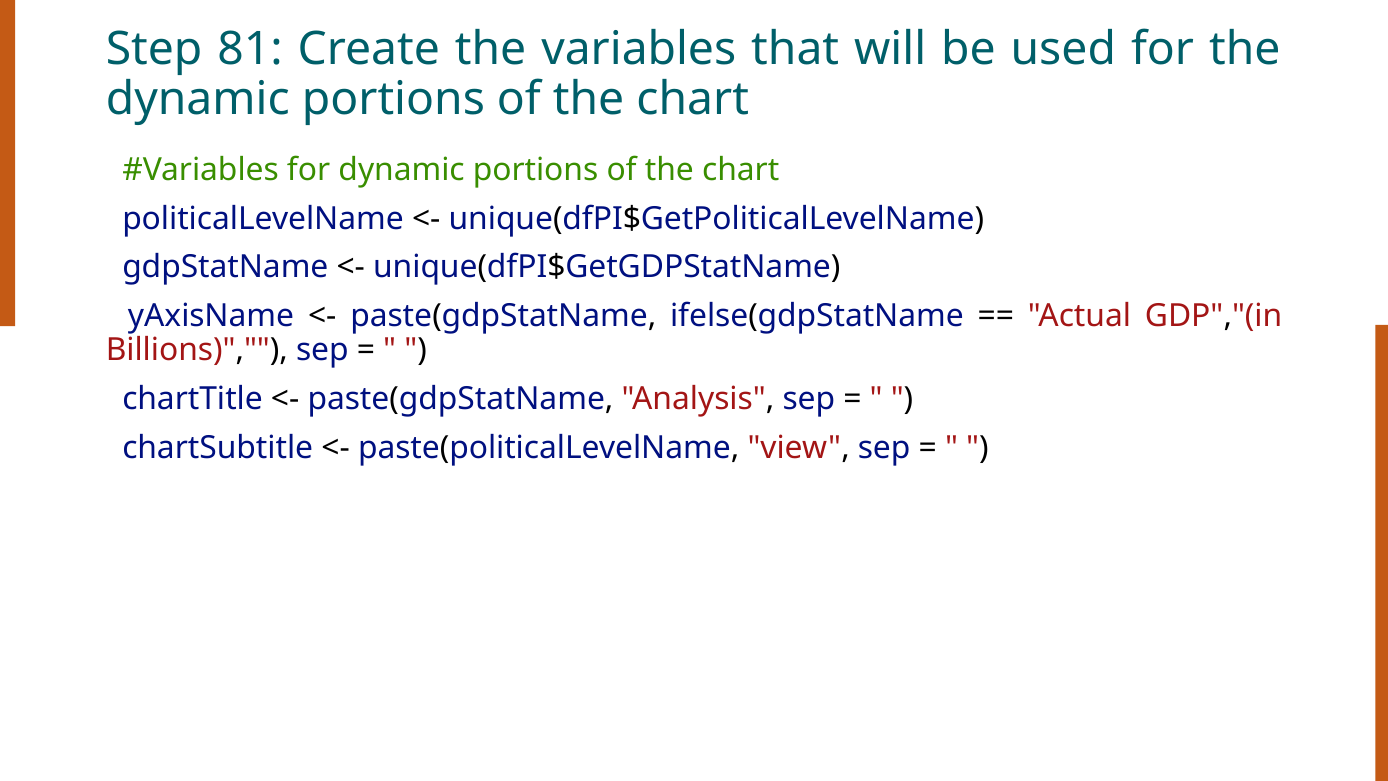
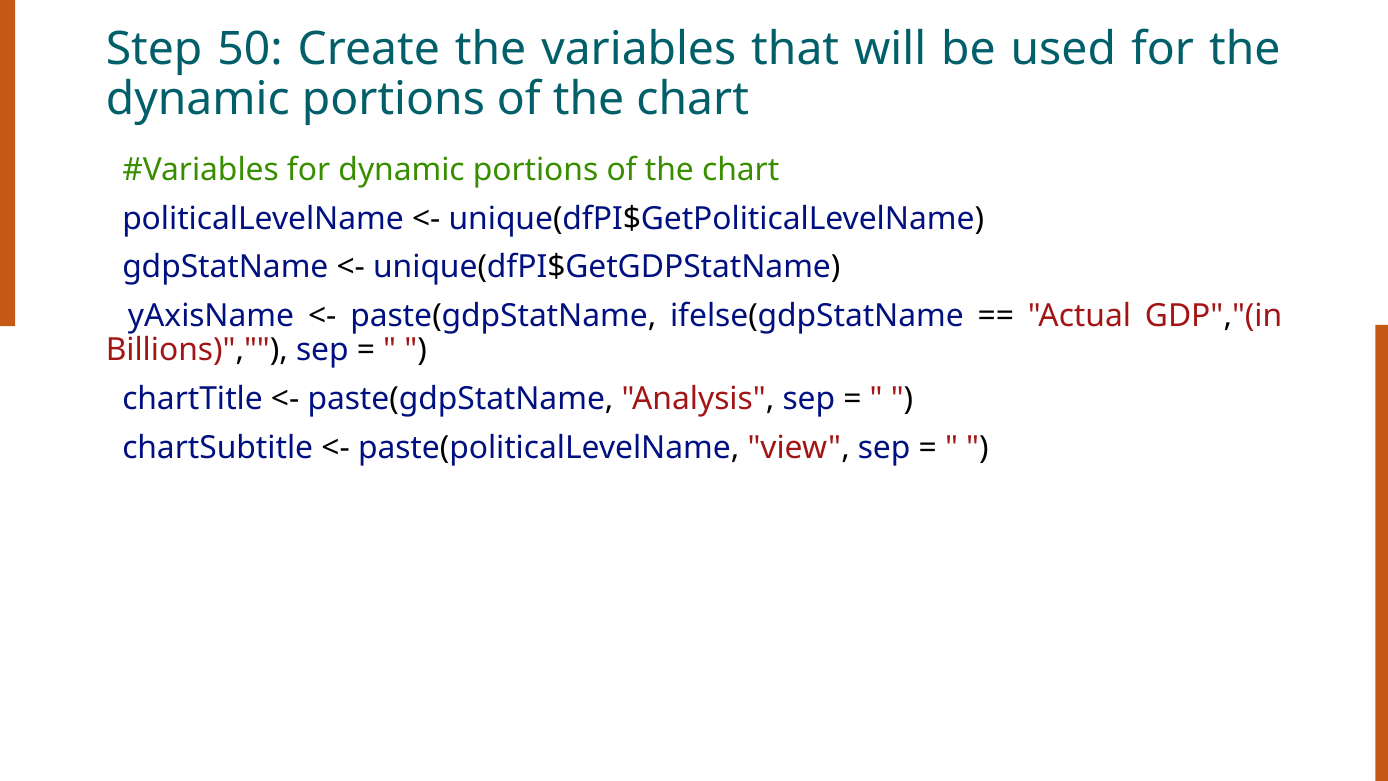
81: 81 -> 50 (250, 49)
